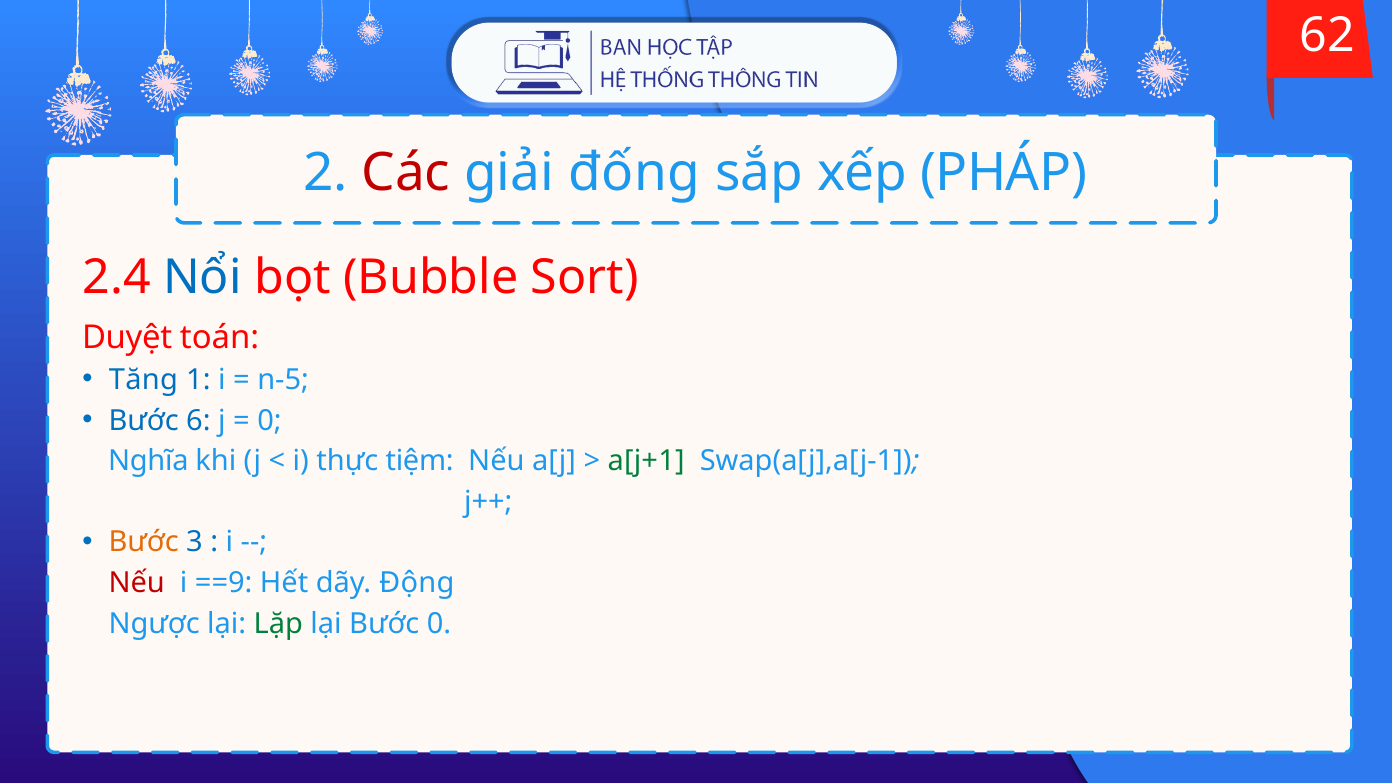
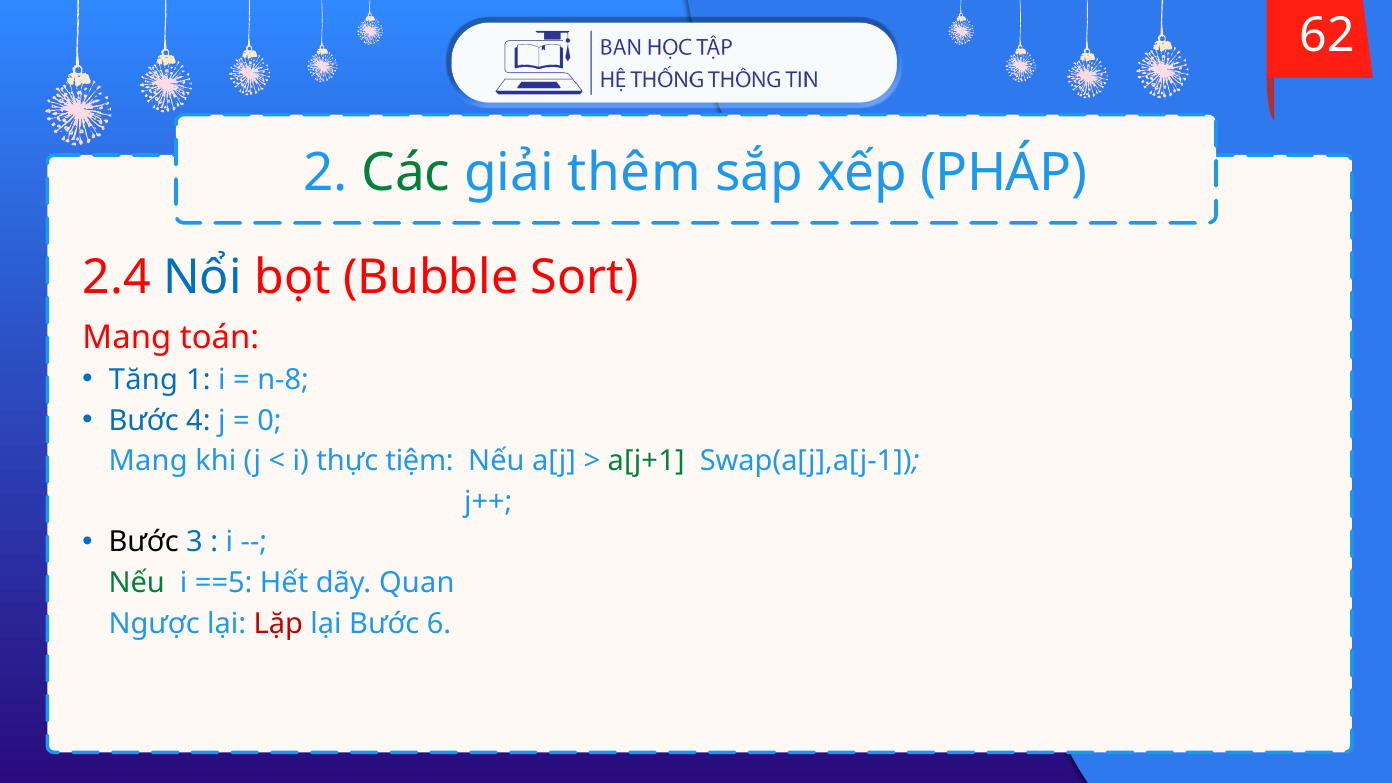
Các colour: red -> green (406, 173)
đống: đống -> thêm (635, 173)
Duyệt: Duyệt -> Mang (127, 337)
n-5: n-5 -> n-8 (283, 380)
6: 6 -> 4 (198, 421)
Nghĩa: Nghĩa -> Mang (148, 461)
Bước colour: orange -> black (144, 542)
Nếu colour: red -> green (137, 583)
==9: ==9 -> ==5 (224, 583)
Động: Động -> Quan (417, 583)
Lặp colour: green -> red (278, 624)
Bước 0: 0 -> 6 (439, 624)
